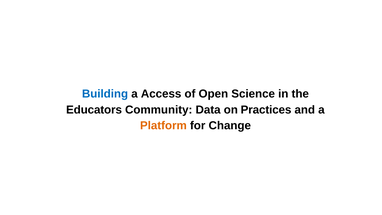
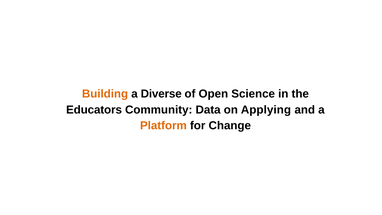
Building colour: blue -> orange (105, 94)
Access: Access -> Diverse (161, 94)
Practices: Practices -> Applying (266, 110)
